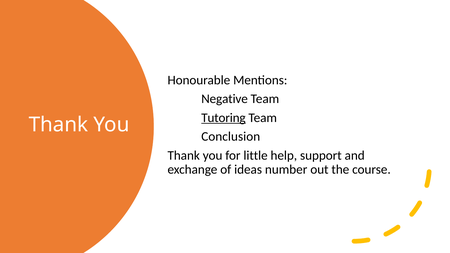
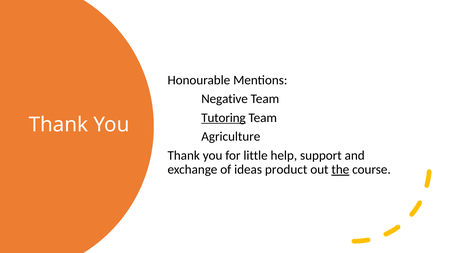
Conclusion: Conclusion -> Agriculture (231, 137)
number: number -> product (286, 170)
the underline: none -> present (340, 170)
